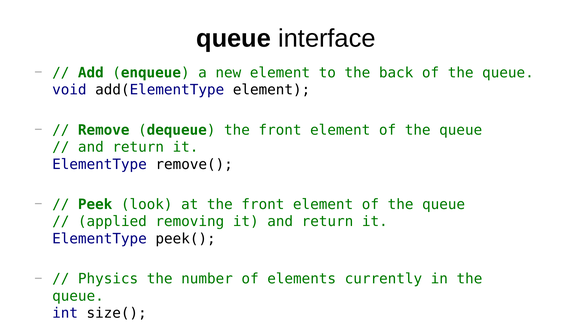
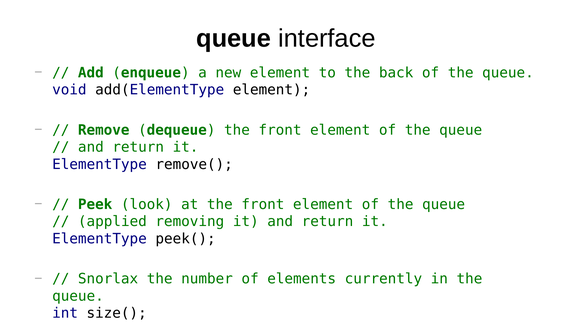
Physics: Physics -> Snorlax (108, 279)
